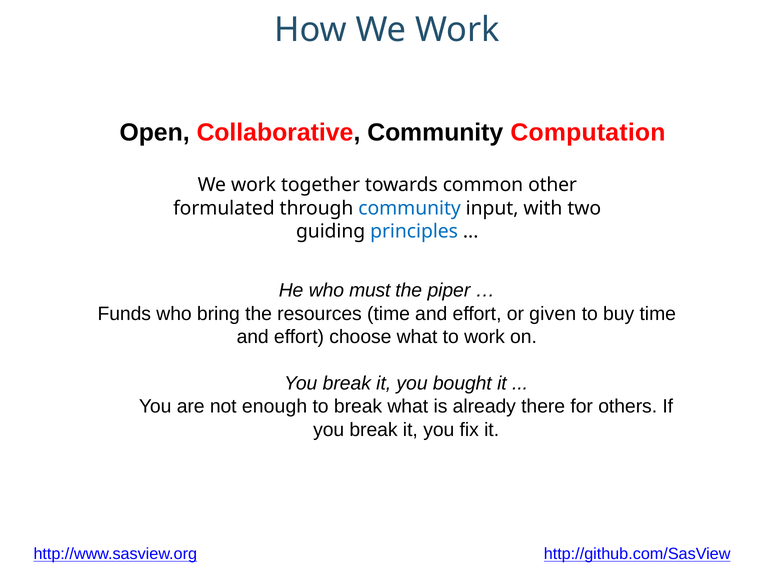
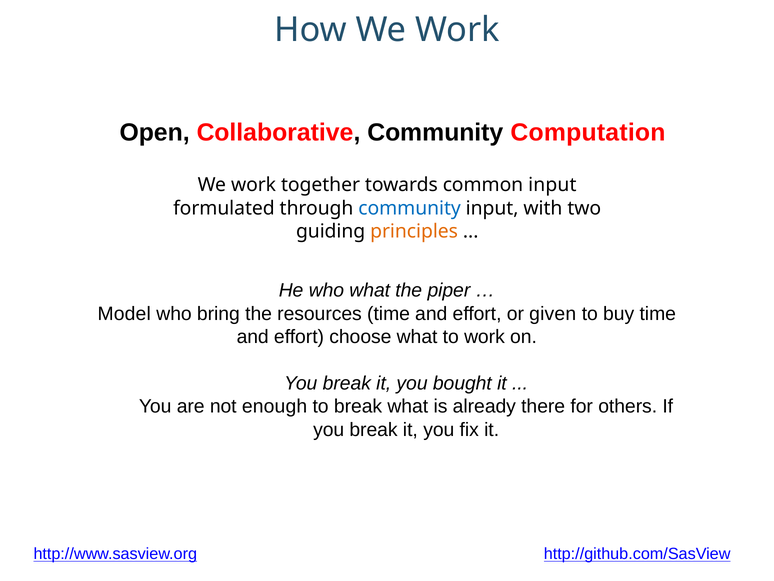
common other: other -> input (552, 185)
principles colour: blue -> orange (414, 231)
who must: must -> what (370, 290)
Funds: Funds -> Model (124, 313)
